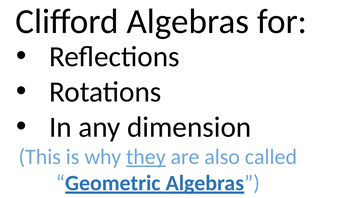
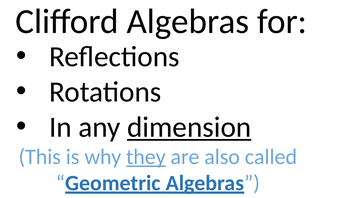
dimension underline: none -> present (189, 127)
